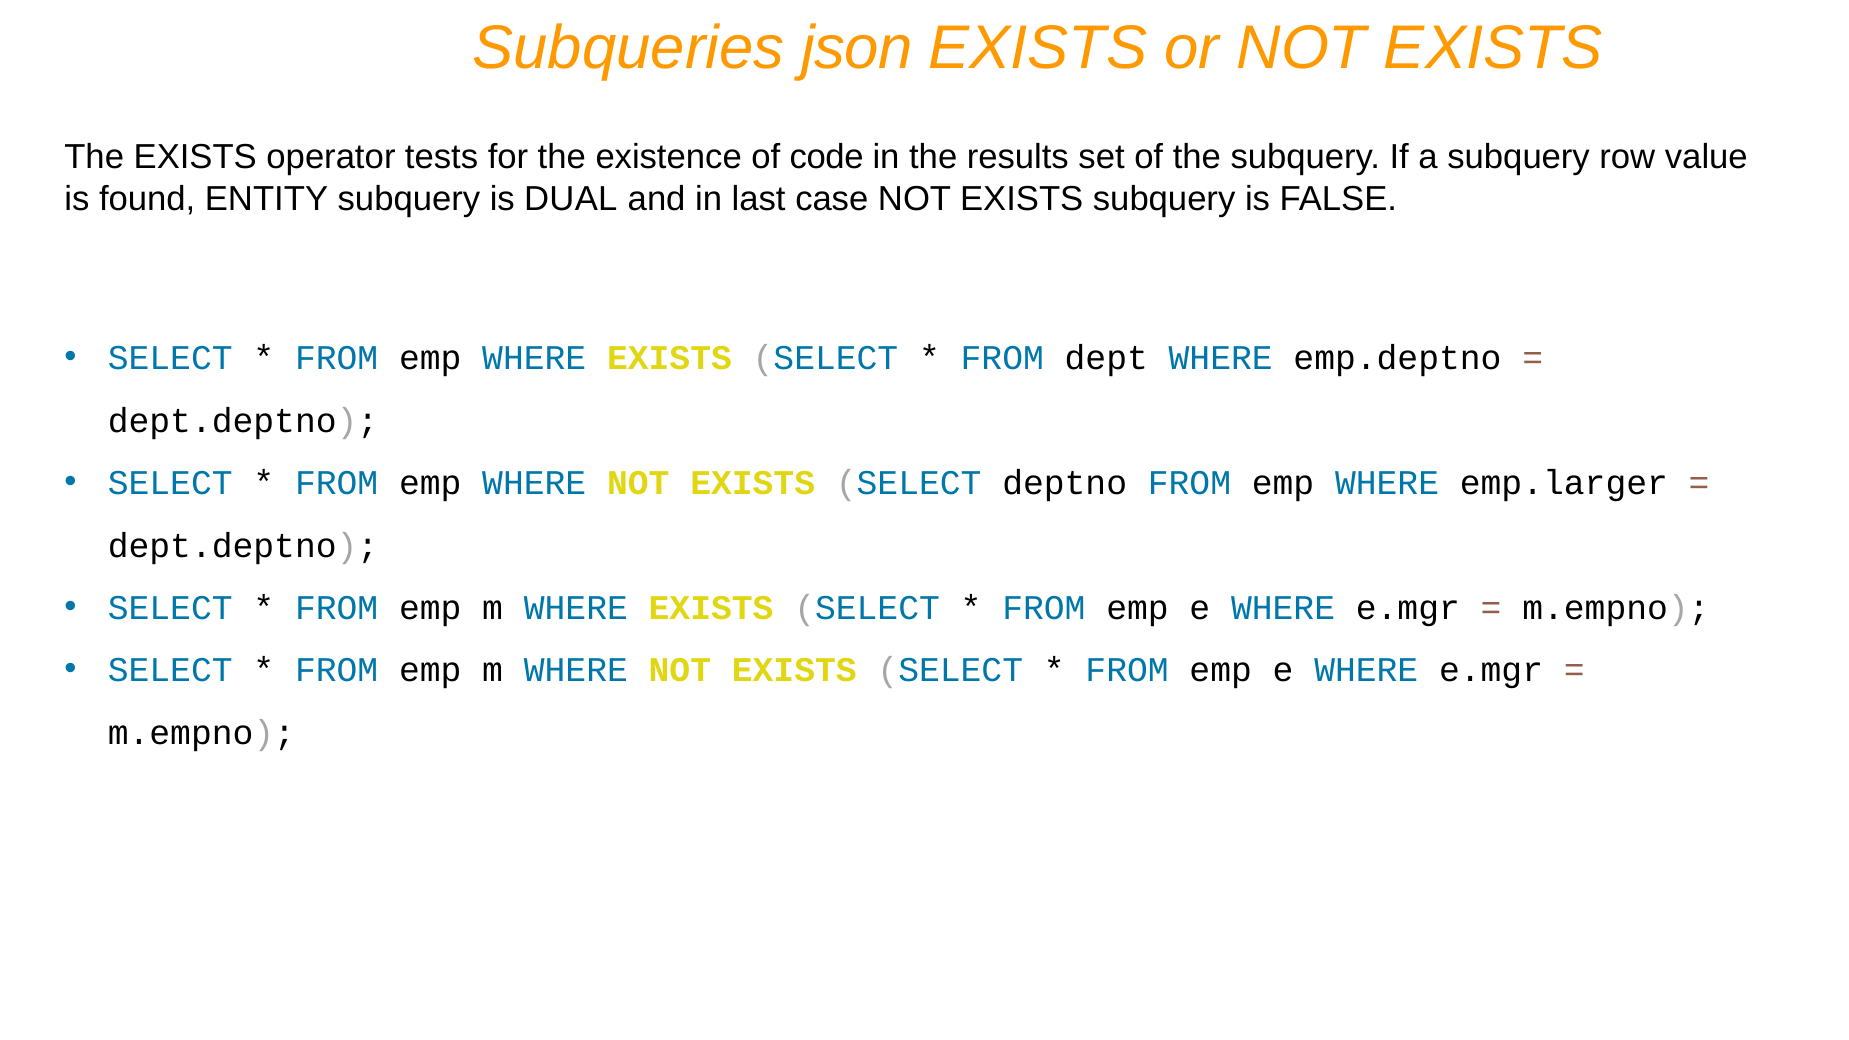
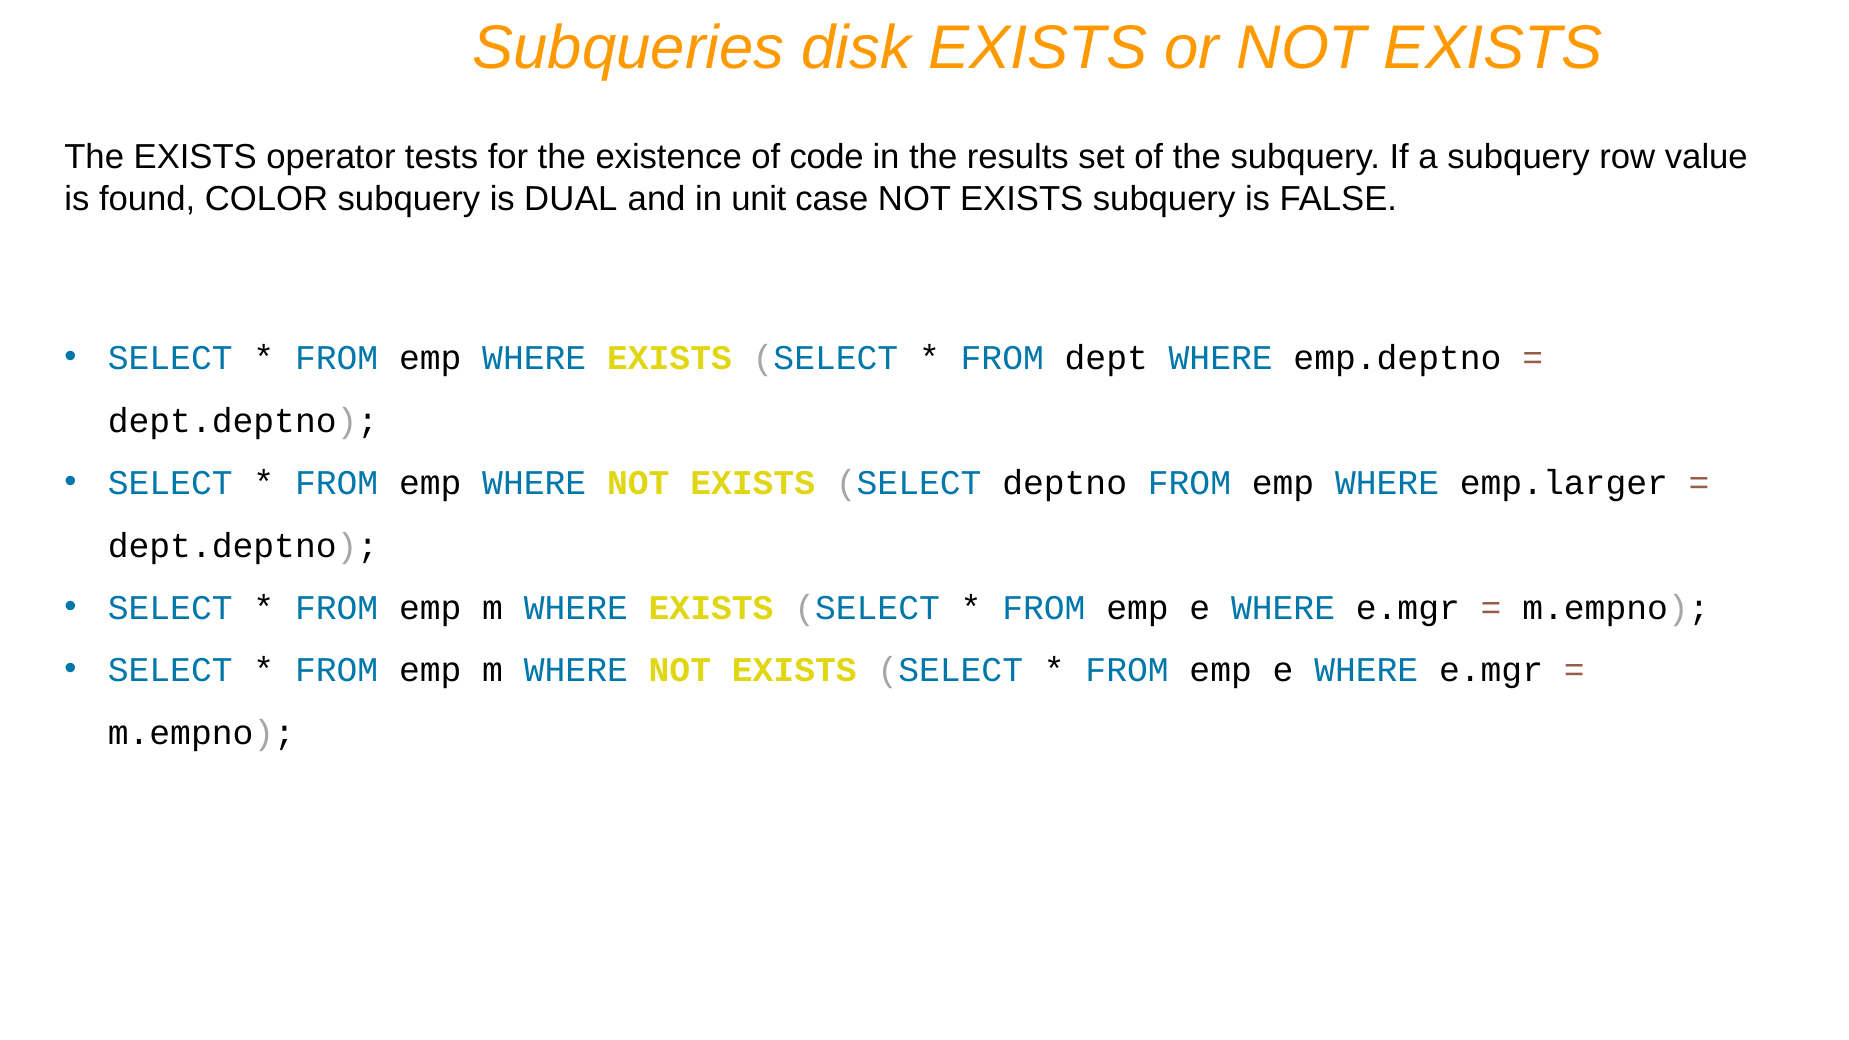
json: json -> disk (856, 48)
ENTITY: ENTITY -> COLOR (266, 199)
last: last -> unit (759, 199)
